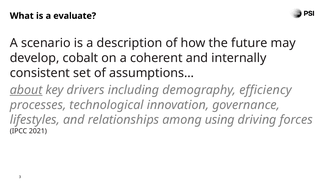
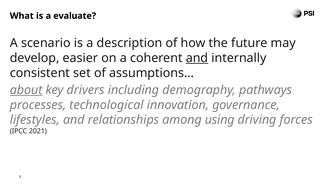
cobalt: cobalt -> easier (80, 58)
and underline: none -> present (197, 58)
efficiency: efficiency -> pathways (266, 90)
